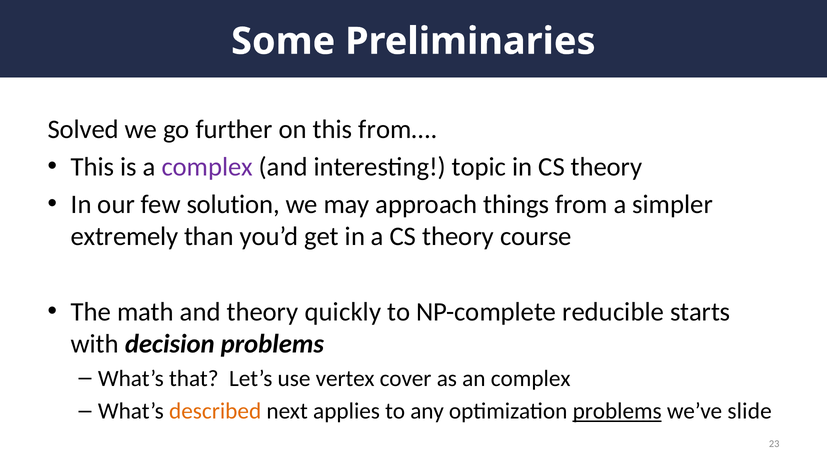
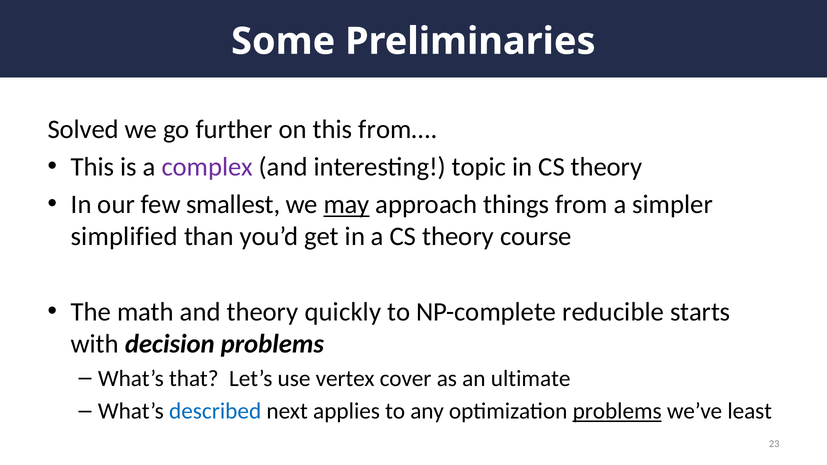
solution: solution -> smallest (233, 205)
may underline: none -> present (347, 205)
extremely: extremely -> simplified (124, 237)
an complex: complex -> ultimate (531, 379)
described colour: orange -> blue (215, 411)
slide: slide -> least (750, 411)
